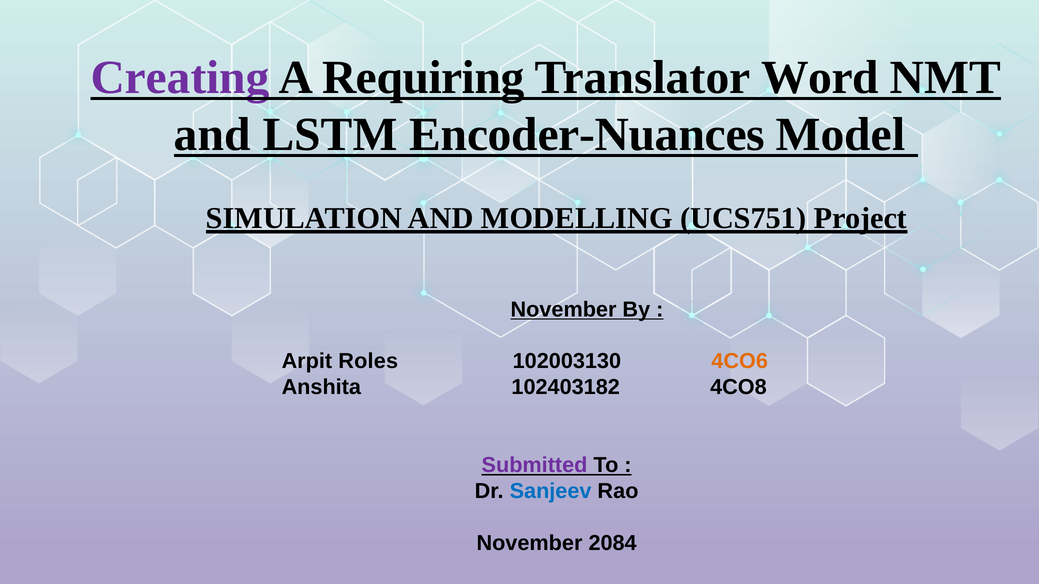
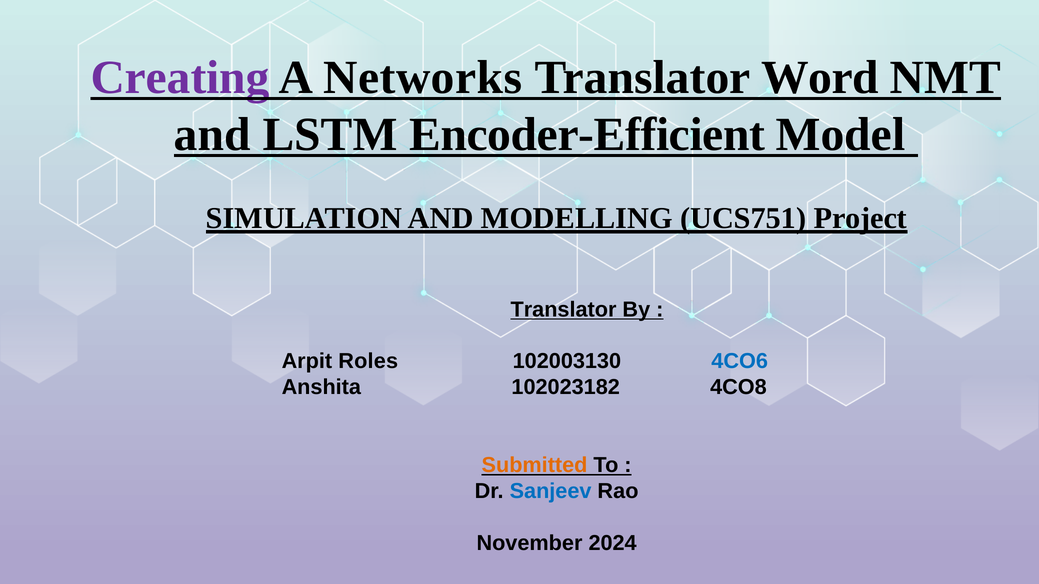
Requiring: Requiring -> Networks (423, 78)
Encoder-Nuances: Encoder-Nuances -> Encoder-Efficient (587, 135)
November: November -> Translator (564, 310)
4CO6 colour: orange -> blue (740, 362)
102403182: 102403182 -> 102023182 (566, 388)
Submitted colour: purple -> orange (535, 466)
2084: 2084 -> 2024 (613, 544)
